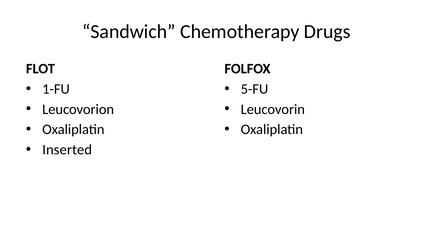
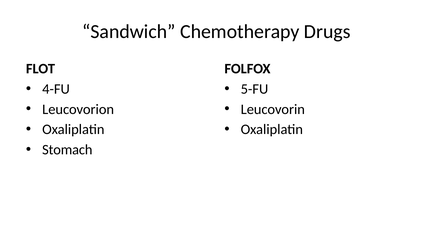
1-FU: 1-FU -> 4-FU (56, 89)
Inserted: Inserted -> Stomach (67, 149)
